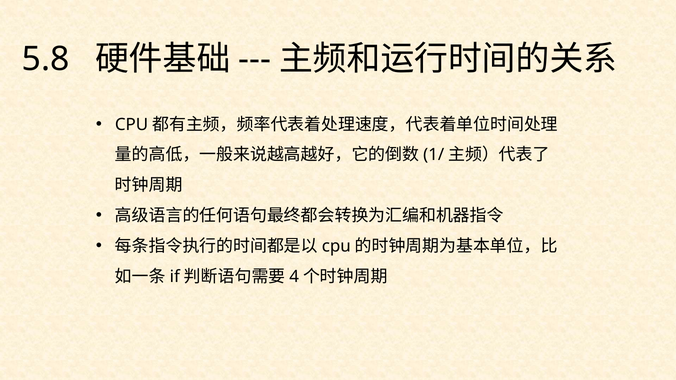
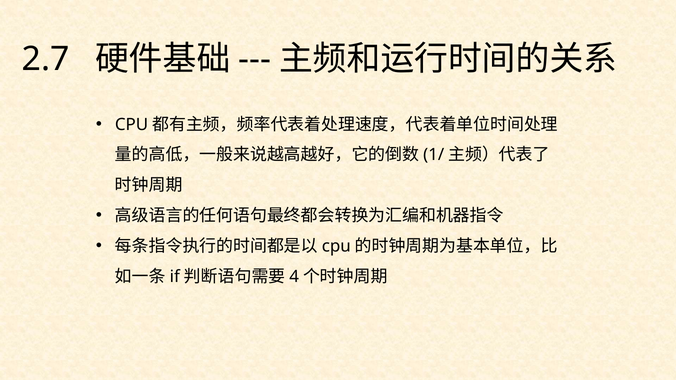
5.8: 5.8 -> 2.7 (46, 59)
